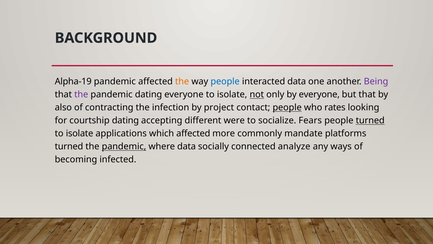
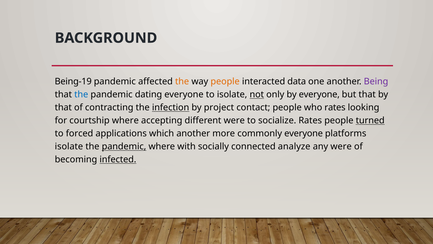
Alpha-19: Alpha-19 -> Being-19 (73, 81)
people colour: blue -> orange (225, 81)
the colour: purple -> blue (81, 94)
also: also -> that (63, 107)
infection underline: none -> present (171, 107)
people underline: present -> none (287, 107)
courtship dating: dating -> where (125, 120)
socialize Fears: Fears -> Rates (310, 120)
isolate: isolate -> forced (80, 133)
which affected: affected -> another (193, 133)
commonly mandate: mandate -> everyone (304, 133)
turned: turned -> isolate (69, 146)
where data: data -> with (186, 146)
any ways: ways -> were (341, 146)
infected underline: none -> present (118, 159)
